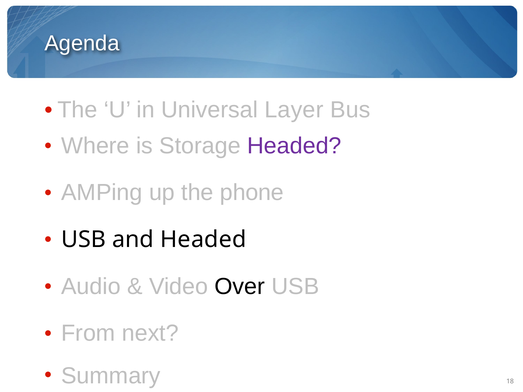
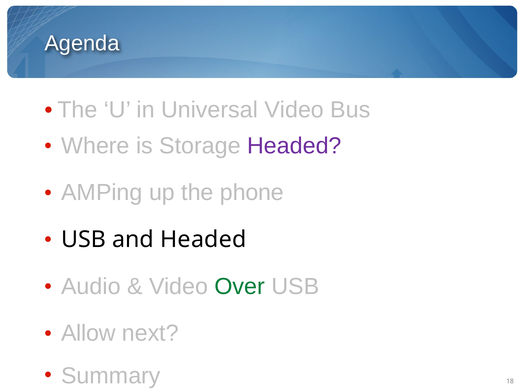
Universal Layer: Layer -> Video (294, 110)
Over colour: black -> green (240, 287)
From: From -> Allow (88, 333)
